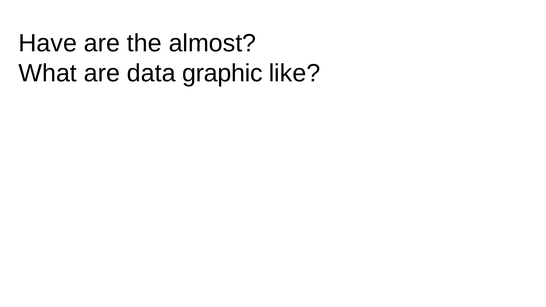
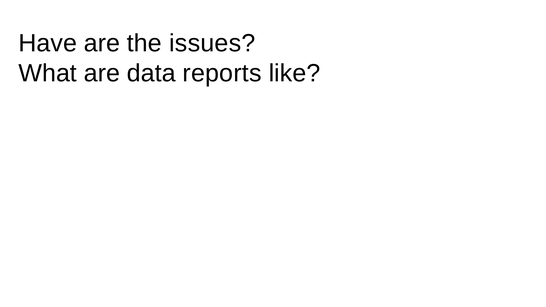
almost: almost -> issues (212, 43)
graphic: graphic -> reports (222, 73)
